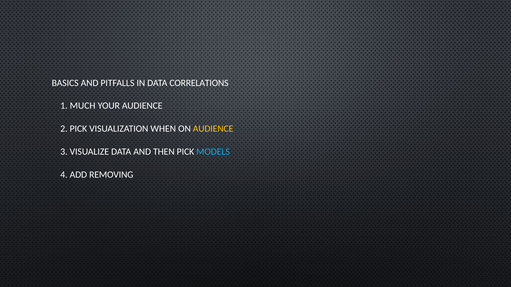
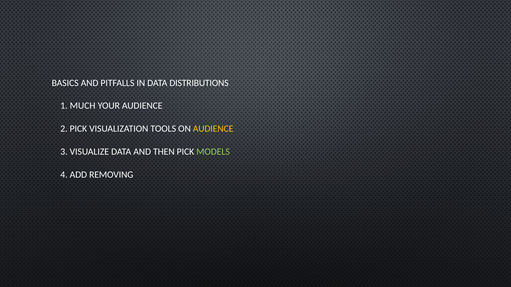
CORRELATIONS: CORRELATIONS -> DISTRIBUTIONS (199, 83)
WHEN: WHEN -> TOOLS (163, 129)
MODELS colour: light blue -> light green (213, 152)
